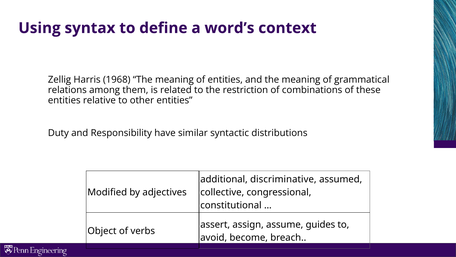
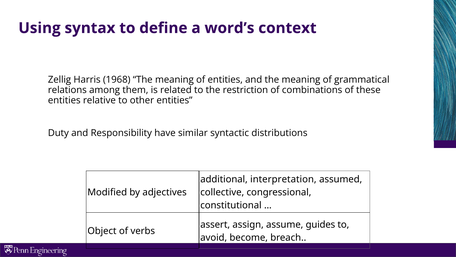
discriminative: discriminative -> interpretation (283, 179)
